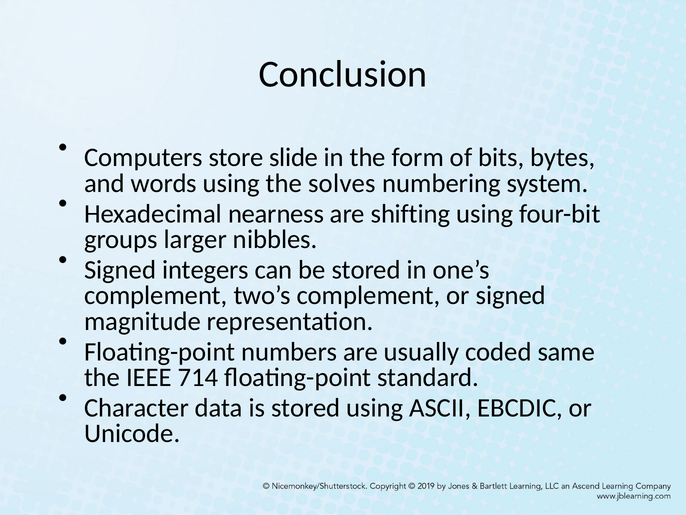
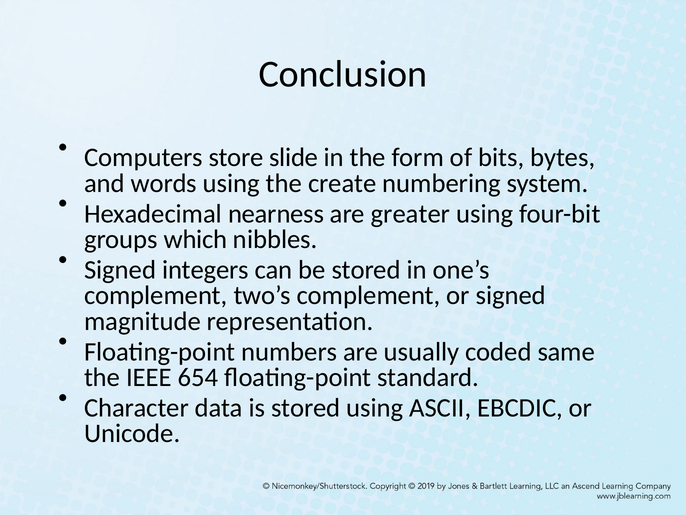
solves: solves -> create (342, 183)
shifting: shifting -> greater (410, 214)
larger: larger -> which (195, 239)
714: 714 -> 654 (198, 377)
